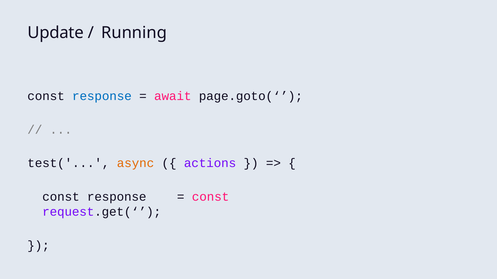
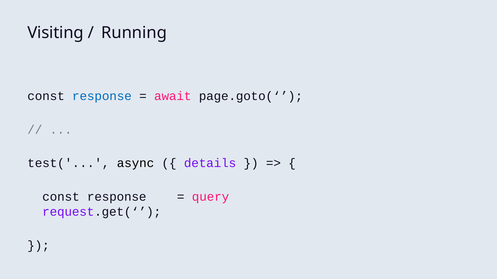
Update: Update -> Visiting (56, 33)
async colour: orange -> black (136, 164)
actions: actions -> details (210, 164)
const: const -> query (211, 197)
